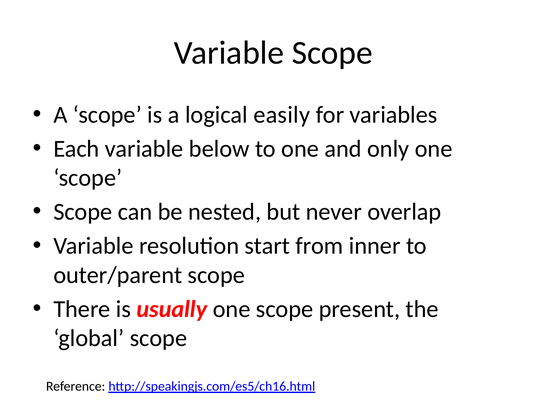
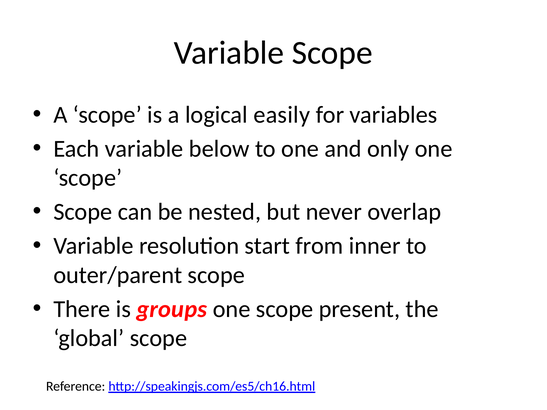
usually: usually -> groups (172, 309)
